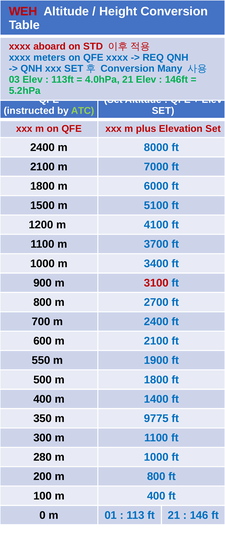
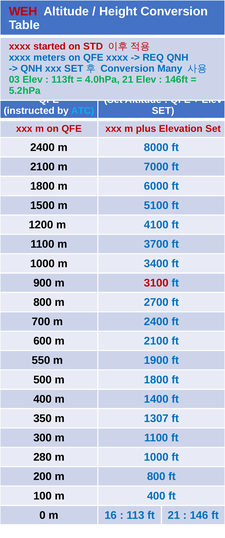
aboard: aboard -> started (50, 46)
ATC colour: light green -> light blue (83, 111)
9775: 9775 -> 1307 (156, 419)
01: 01 -> 16 (111, 516)
